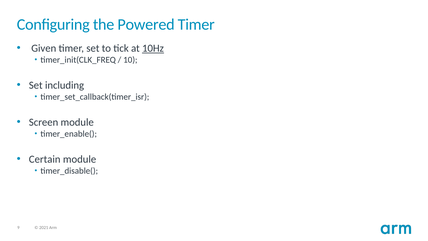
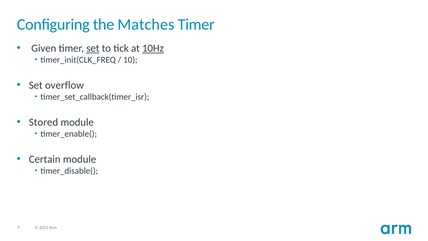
Powered: Powered -> Matches (146, 25)
set underline: none -> present (93, 48)
including: including -> overflow (64, 85)
Screen: Screen -> Stored (43, 122)
